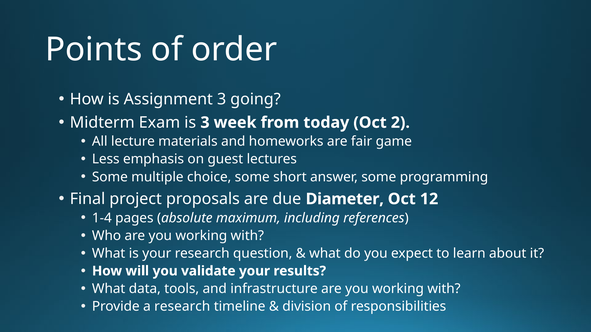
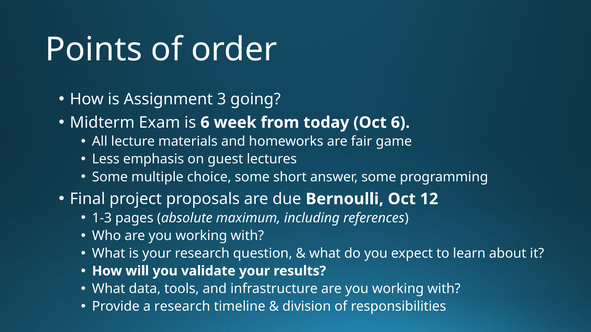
is 3: 3 -> 6 (205, 123)
Oct 2: 2 -> 6 (400, 123)
Diameter: Diameter -> Bernoulli (345, 199)
1-4: 1-4 -> 1-3 (102, 218)
